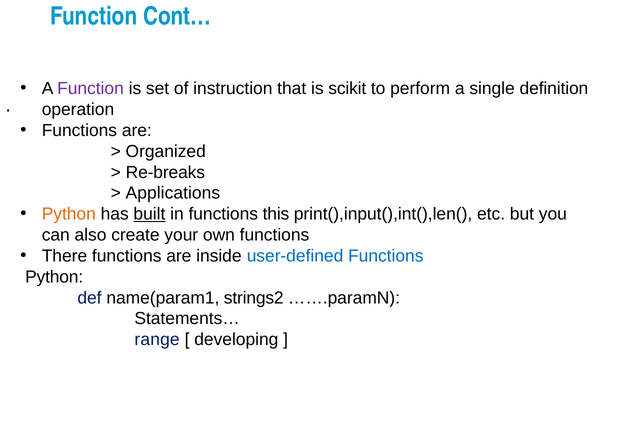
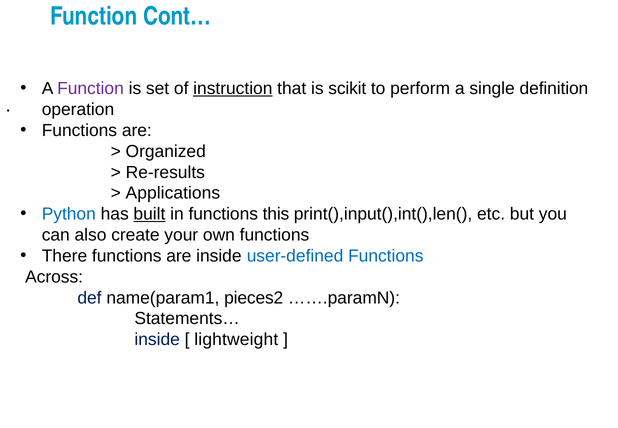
instruction underline: none -> present (233, 89)
Re-breaks: Re-breaks -> Re-results (165, 172)
Python colour: orange -> blue (69, 214)
Python: Python -> Across (54, 277)
strings2: strings2 -> pieces2 (254, 298)
range: range -> inside (157, 339)
developing: developing -> lightweight (236, 339)
